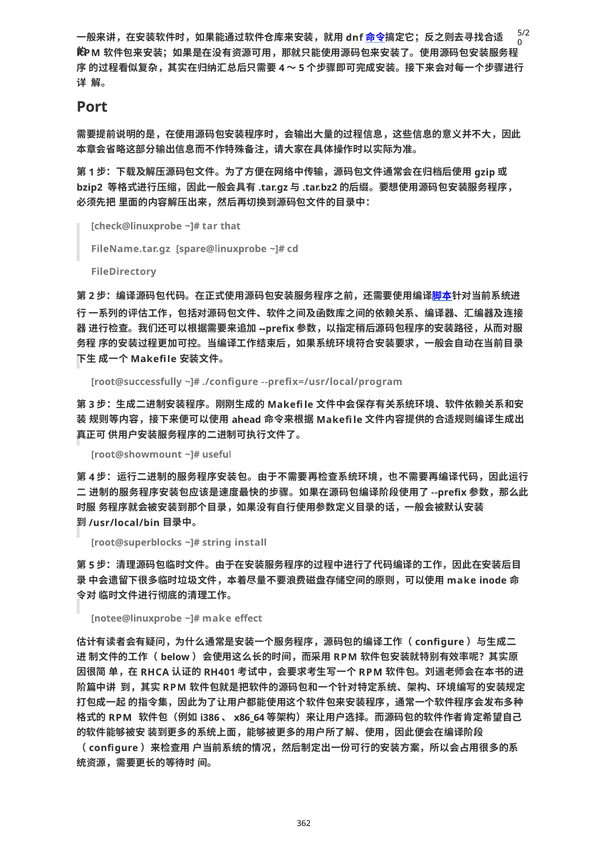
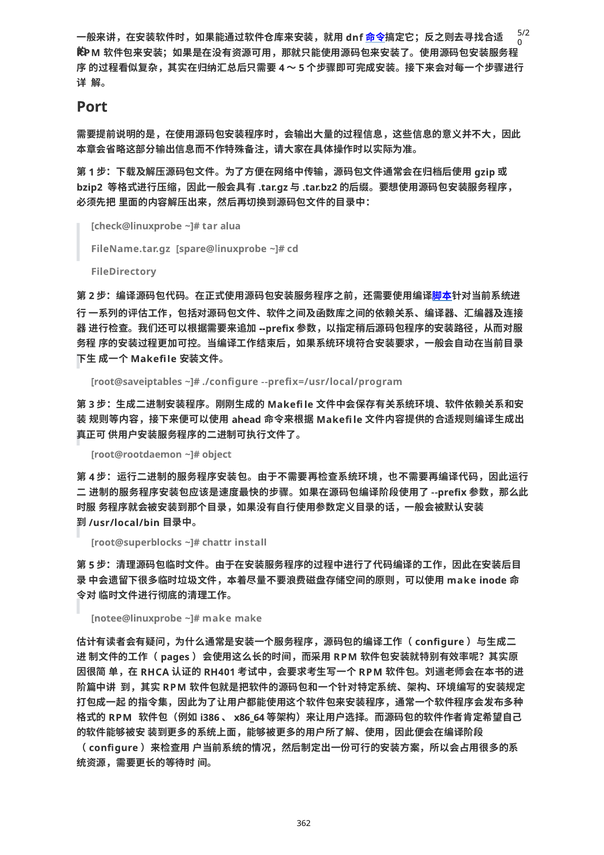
that: that -> alua (230, 226)
root@successfully: root@successfully -> root@saveiptables (137, 382)
root@showmount: root@showmount -> root@rootdaemon (137, 454)
useful: useful -> object (217, 454)
string: string -> chattr (217, 542)
make effect: effect -> make (248, 618)
below: below -> pages (175, 657)
